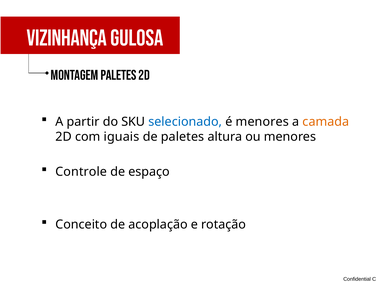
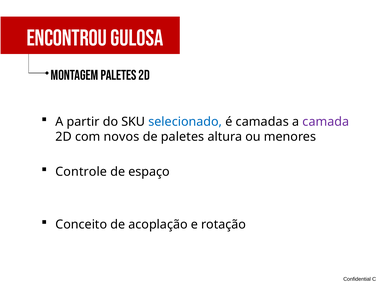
VIZINHANÇA: VIZINHANÇA -> ENCONTROU (67, 38)
é menores: menores -> camadas (262, 122)
camada colour: orange -> purple (326, 122)
iguais: iguais -> novos (122, 137)
